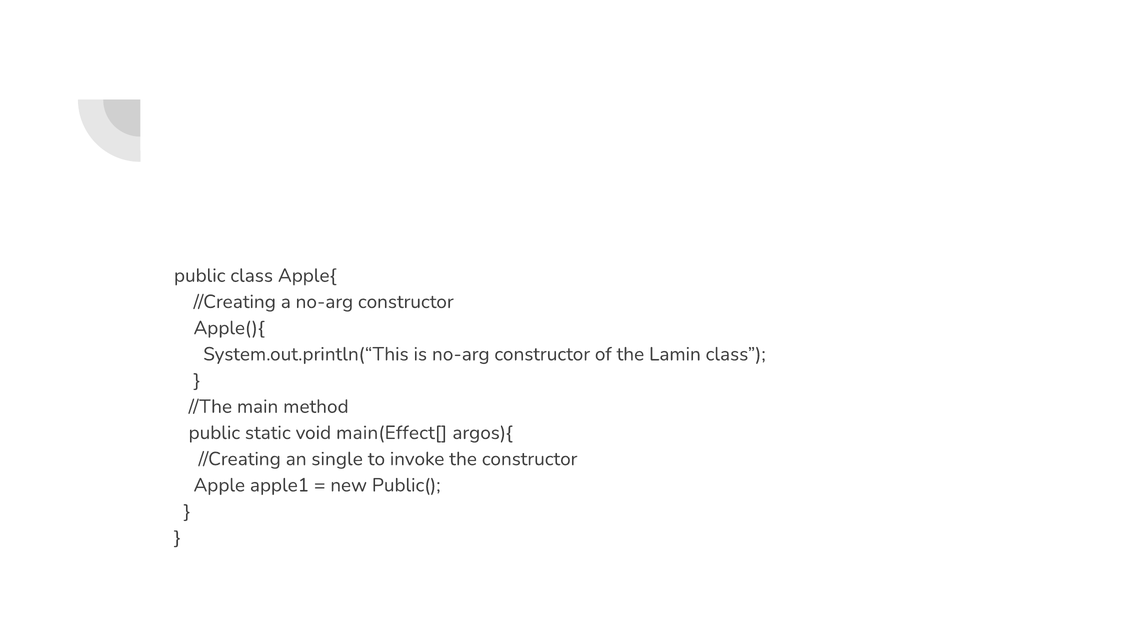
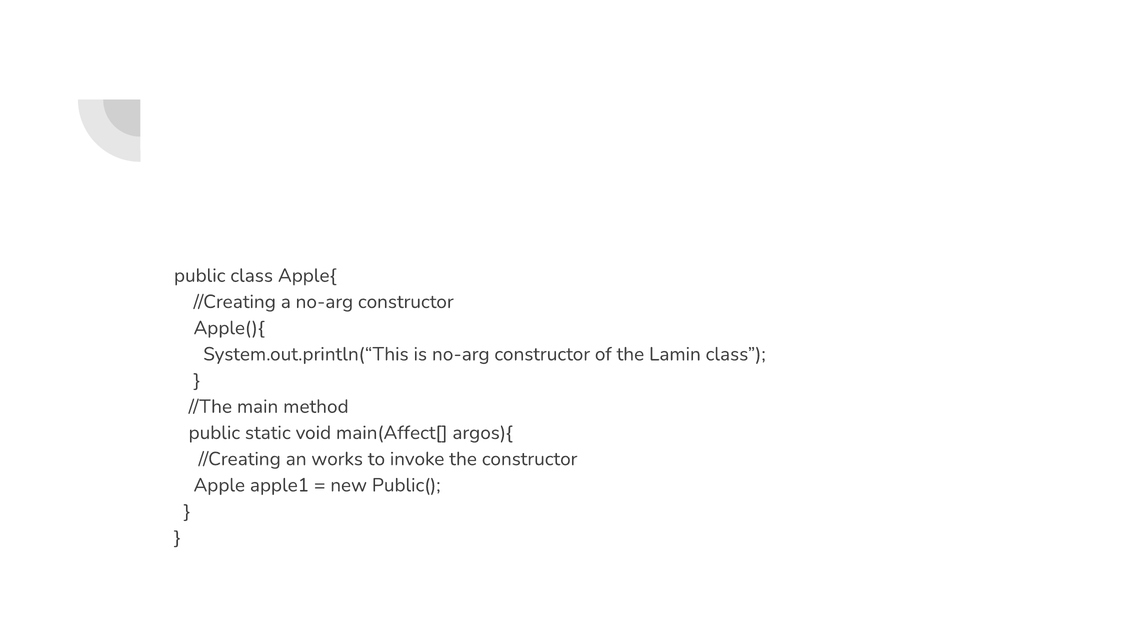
main(Effect[: main(Effect[ -> main(Affect[ (392, 433)
single: single -> works (337, 459)
